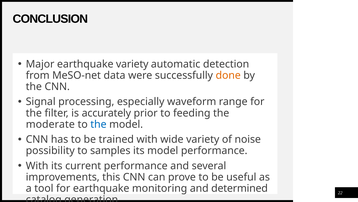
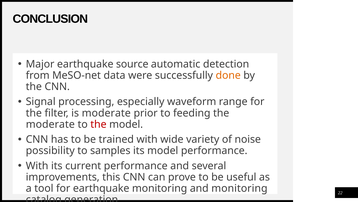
earthquake variety: variety -> source (132, 64)
is accurately: accurately -> moderate (106, 113)
the colour: blue -> red (98, 124)
and determined: determined -> monitoring (239, 188)
